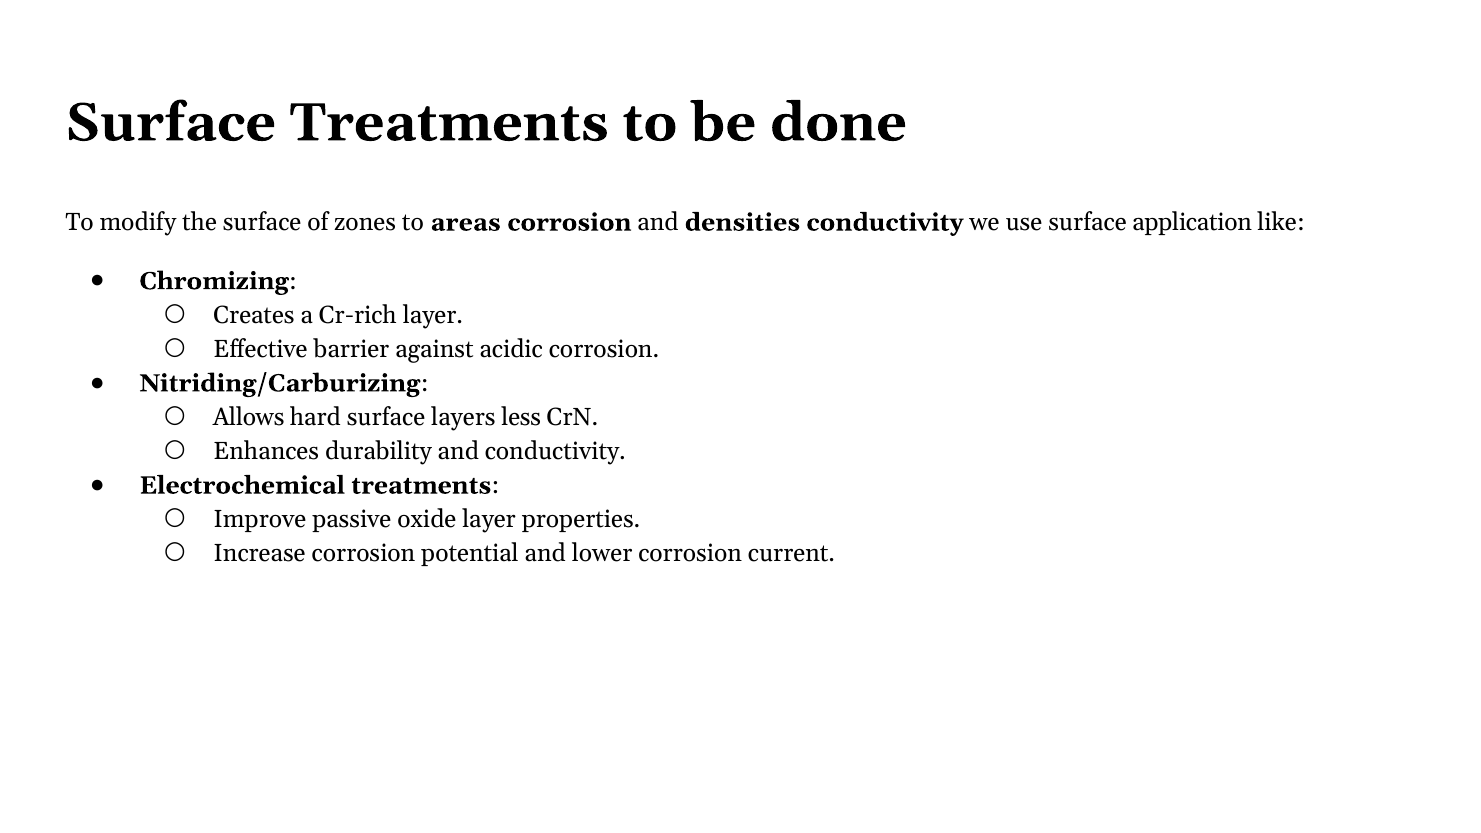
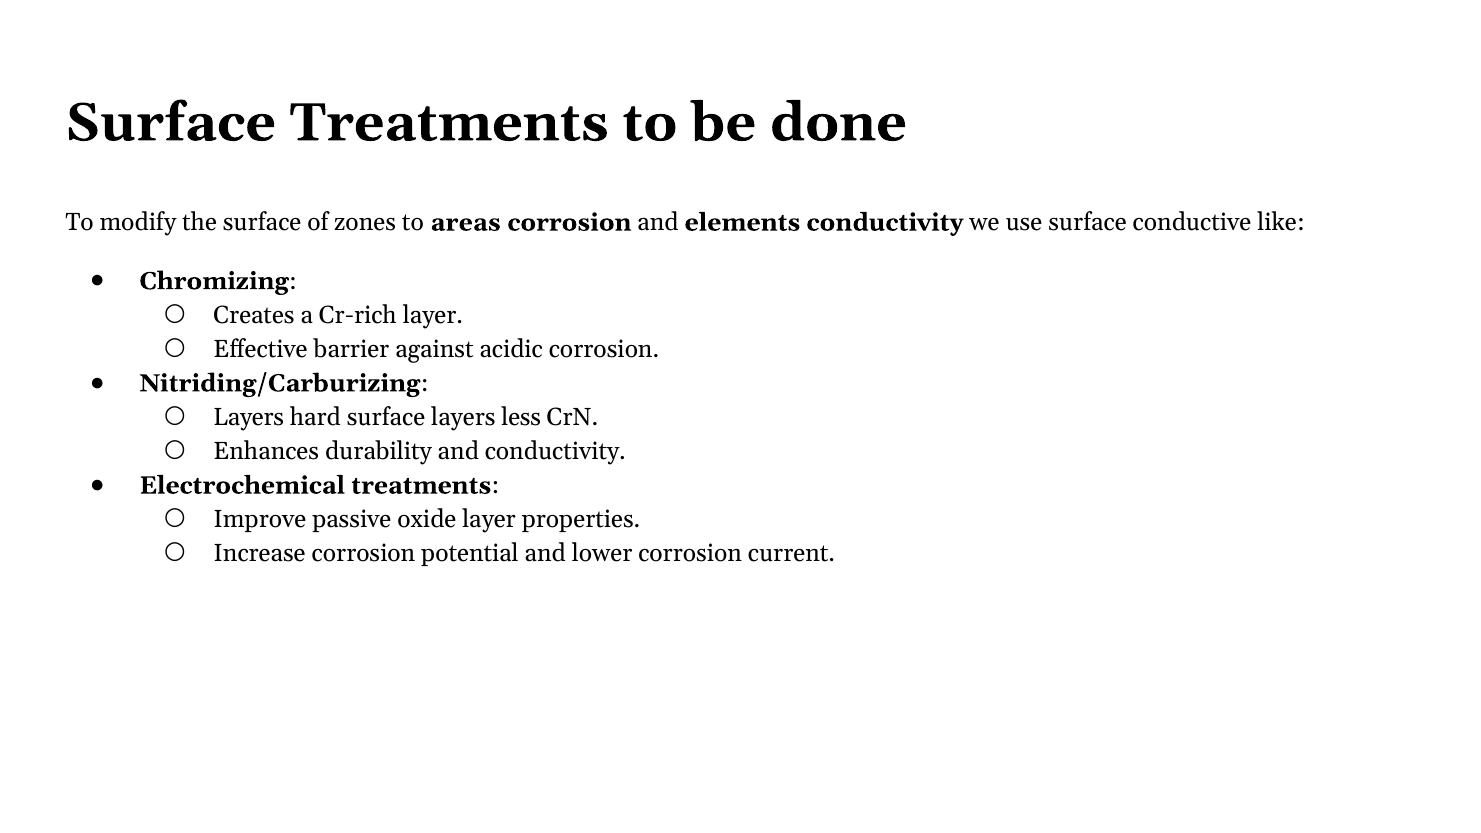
densities: densities -> elements (742, 222)
application: application -> conductive (1192, 222)
Allows: Allows -> Layers (249, 417)
